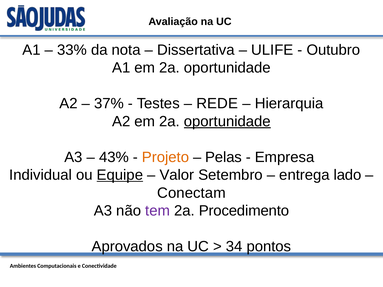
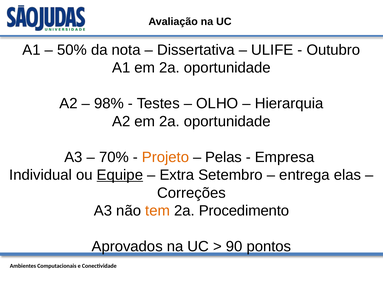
33%: 33% -> 50% (72, 50)
37%: 37% -> 98% (109, 104)
REDE: REDE -> OLHO (217, 104)
oportunidade underline: present -> none (227, 121)
43%: 43% -> 70% (114, 157)
Valor: Valor -> Extra (177, 175)
lado: lado -> elas (347, 175)
Conectam: Conectam -> Correções (192, 193)
tem colour: purple -> orange (158, 211)
34: 34 -> 90 (234, 247)
